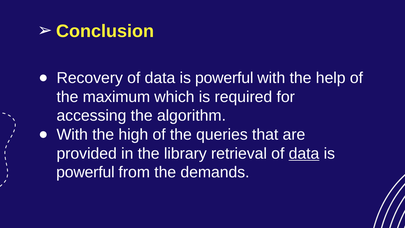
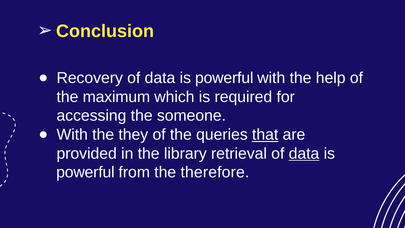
algorithm: algorithm -> someone (191, 116)
high: high -> they (133, 135)
that underline: none -> present (265, 135)
demands: demands -> therefore (215, 172)
